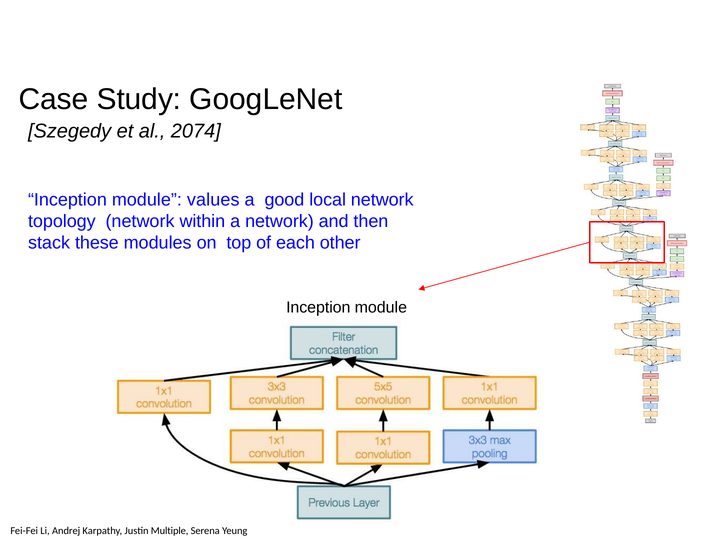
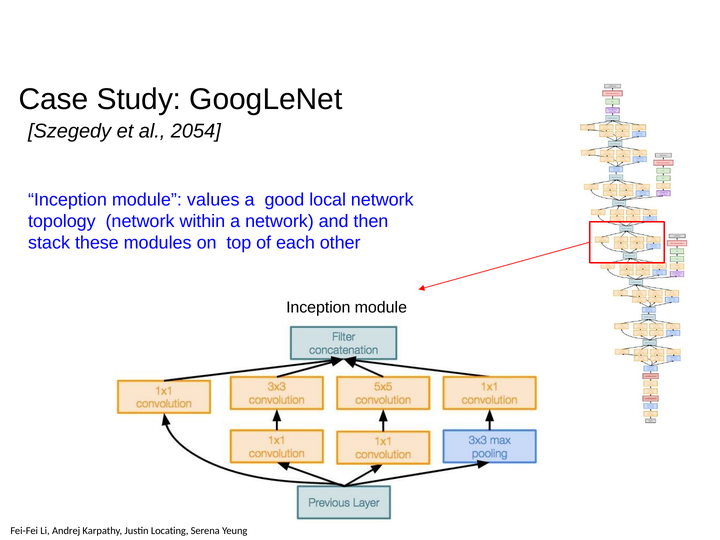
2074: 2074 -> 2054 (196, 131)
Multiple: Multiple -> Locating (170, 531)
